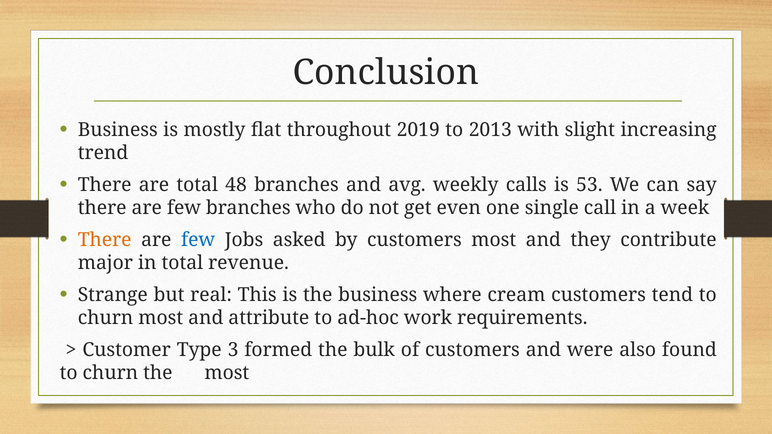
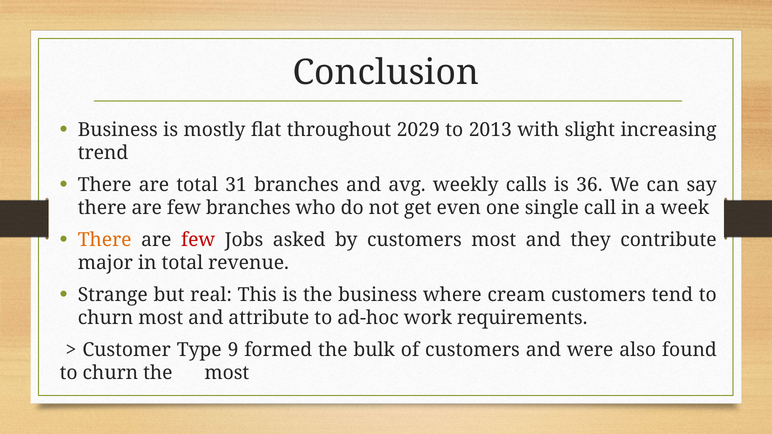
2019: 2019 -> 2029 (418, 130)
48: 48 -> 31 (236, 185)
53: 53 -> 36 (589, 185)
few colour: blue -> red (198, 240)
3: 3 -> 9 (233, 350)
